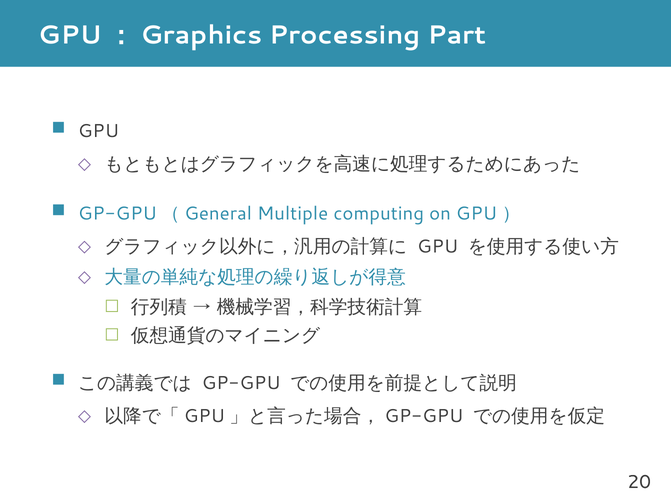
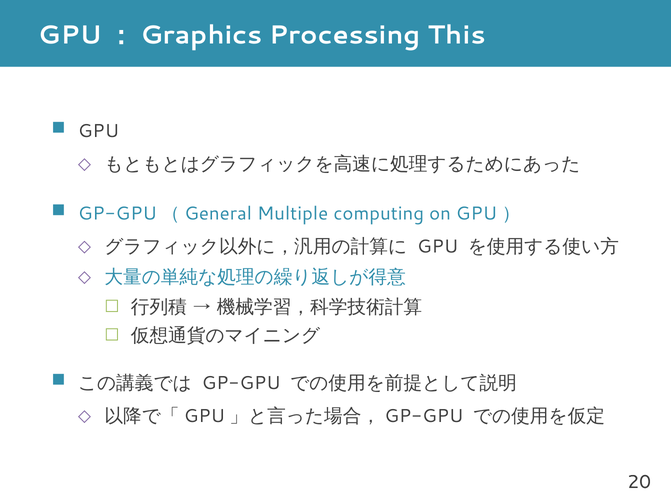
Part: Part -> This (457, 35)
